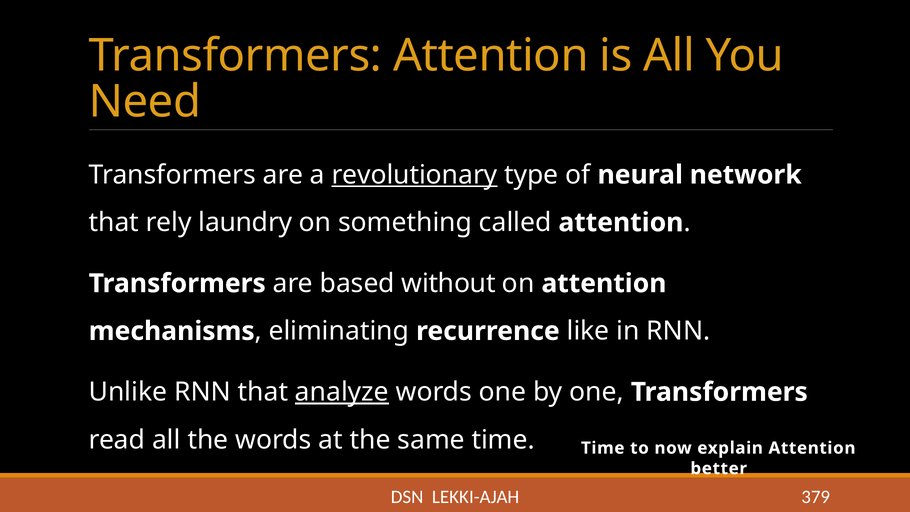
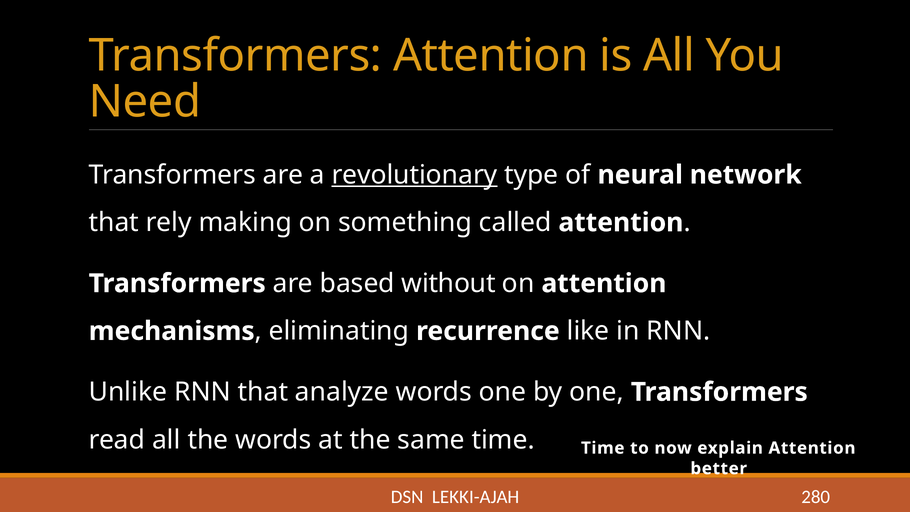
laundry: laundry -> making (245, 222)
analyze underline: present -> none (342, 392)
379: 379 -> 280 (816, 497)
